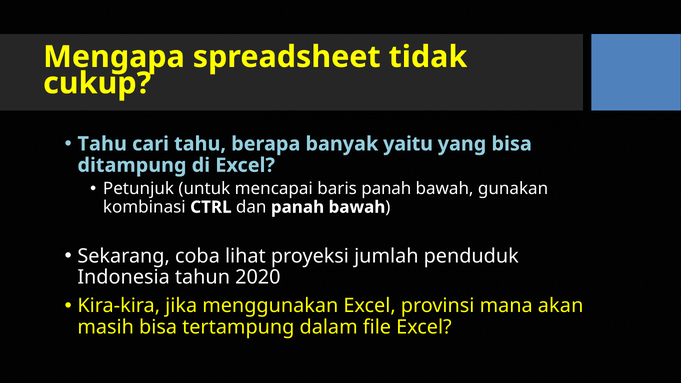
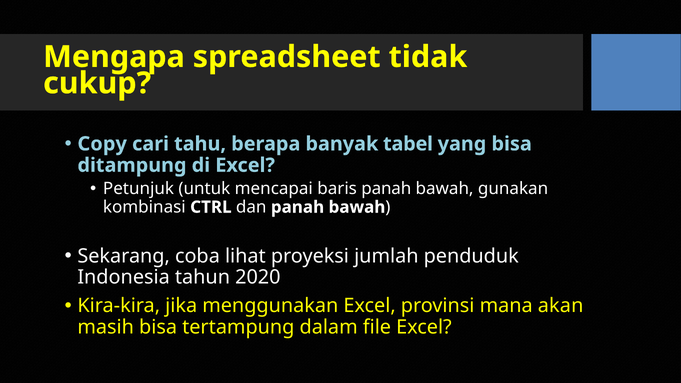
Tahu: Tahu -> Copy (102, 144)
yaitu: yaitu -> tabel (408, 144)
